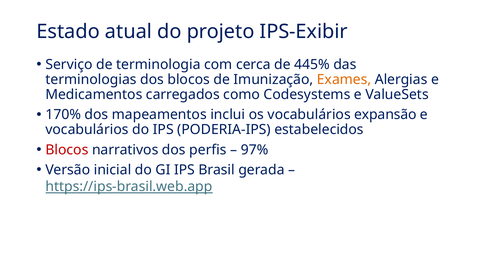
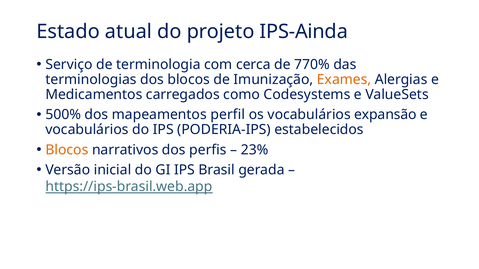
IPS-Exibir: IPS-Exibir -> IPS-Ainda (304, 32)
445%: 445% -> 770% (312, 65)
170%: 170% -> 500% (63, 115)
inclui: inclui -> perfil (228, 115)
Blocos colour: red -> orange (67, 150)
97%: 97% -> 23% (255, 150)
